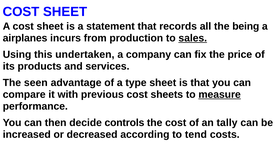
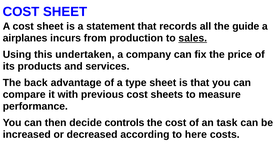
being: being -> guide (246, 26)
seen: seen -> back (36, 82)
measure underline: present -> none (220, 94)
tally: tally -> task (227, 122)
tend: tend -> here (196, 134)
